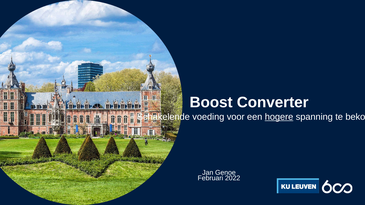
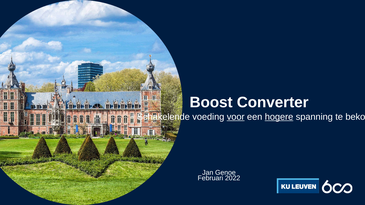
voor underline: none -> present (236, 117)
